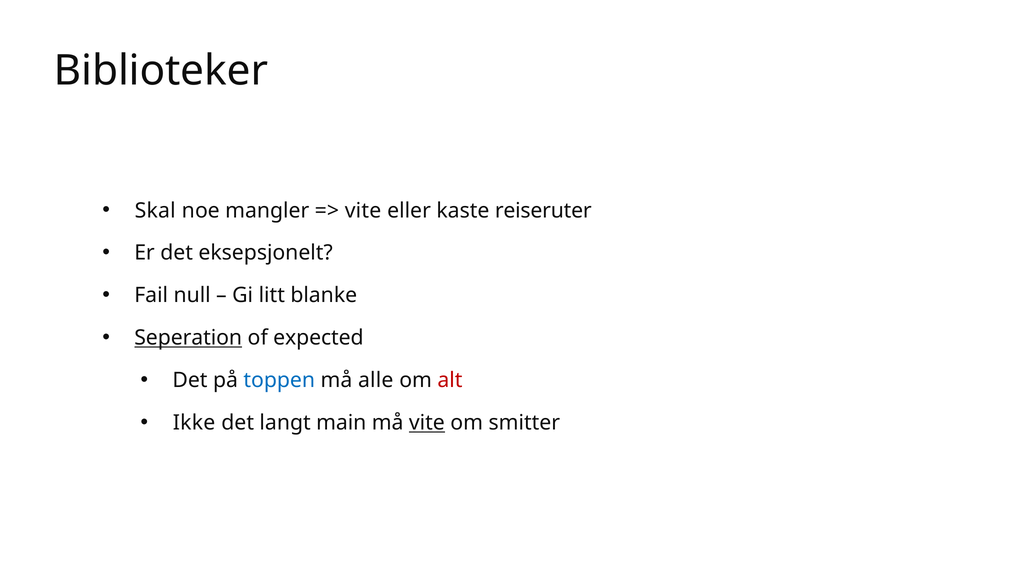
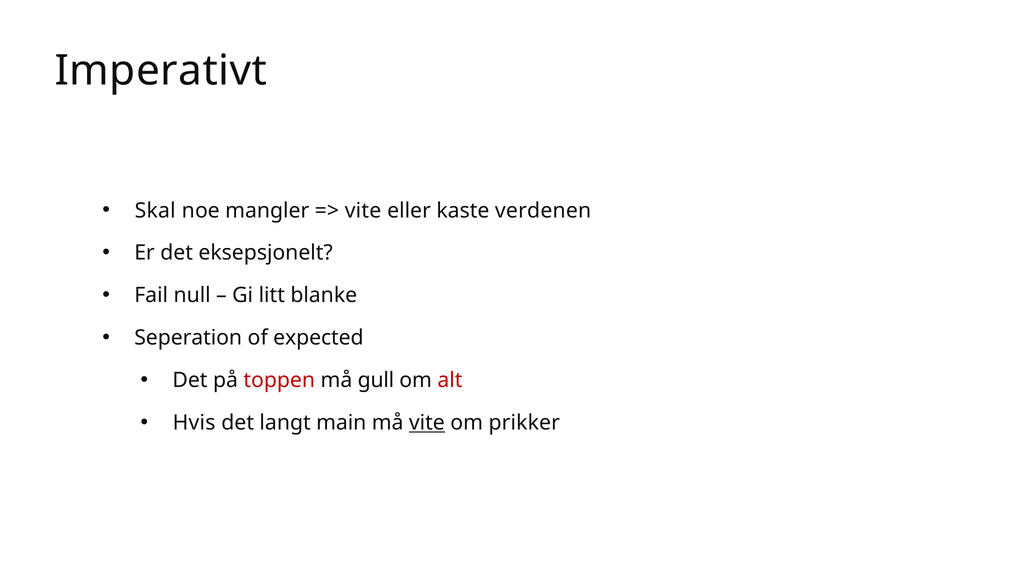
Biblioteker: Biblioteker -> Imperativt (161, 71)
reiseruter: reiseruter -> verdenen (543, 211)
Seperation underline: present -> none (188, 338)
toppen colour: blue -> red (279, 381)
alle: alle -> gull (376, 381)
Ikke: Ikke -> Hvis (194, 423)
smitter: smitter -> prikker (524, 423)
